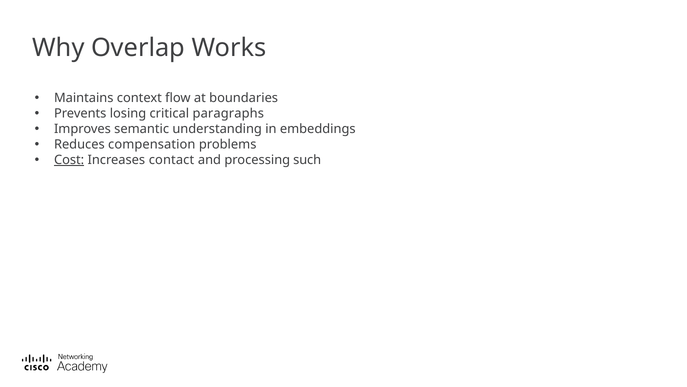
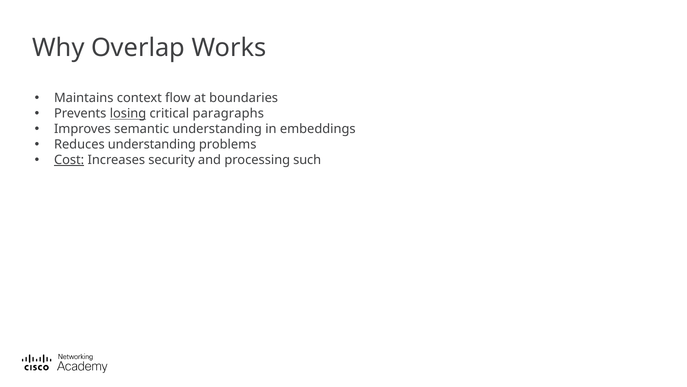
losing underline: none -> present (128, 113)
Reduces compensation: compensation -> understanding (152, 144)
contact: contact -> security (172, 160)
